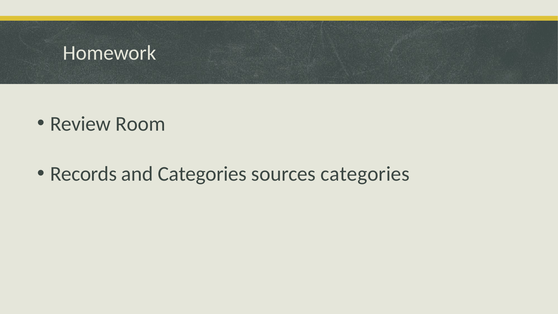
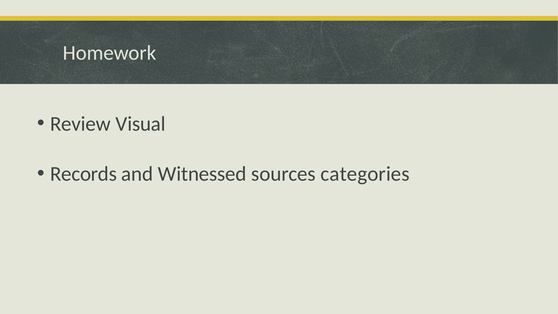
Room: Room -> Visual (141, 124)
and Categories: Categories -> Witnessed (202, 174)
